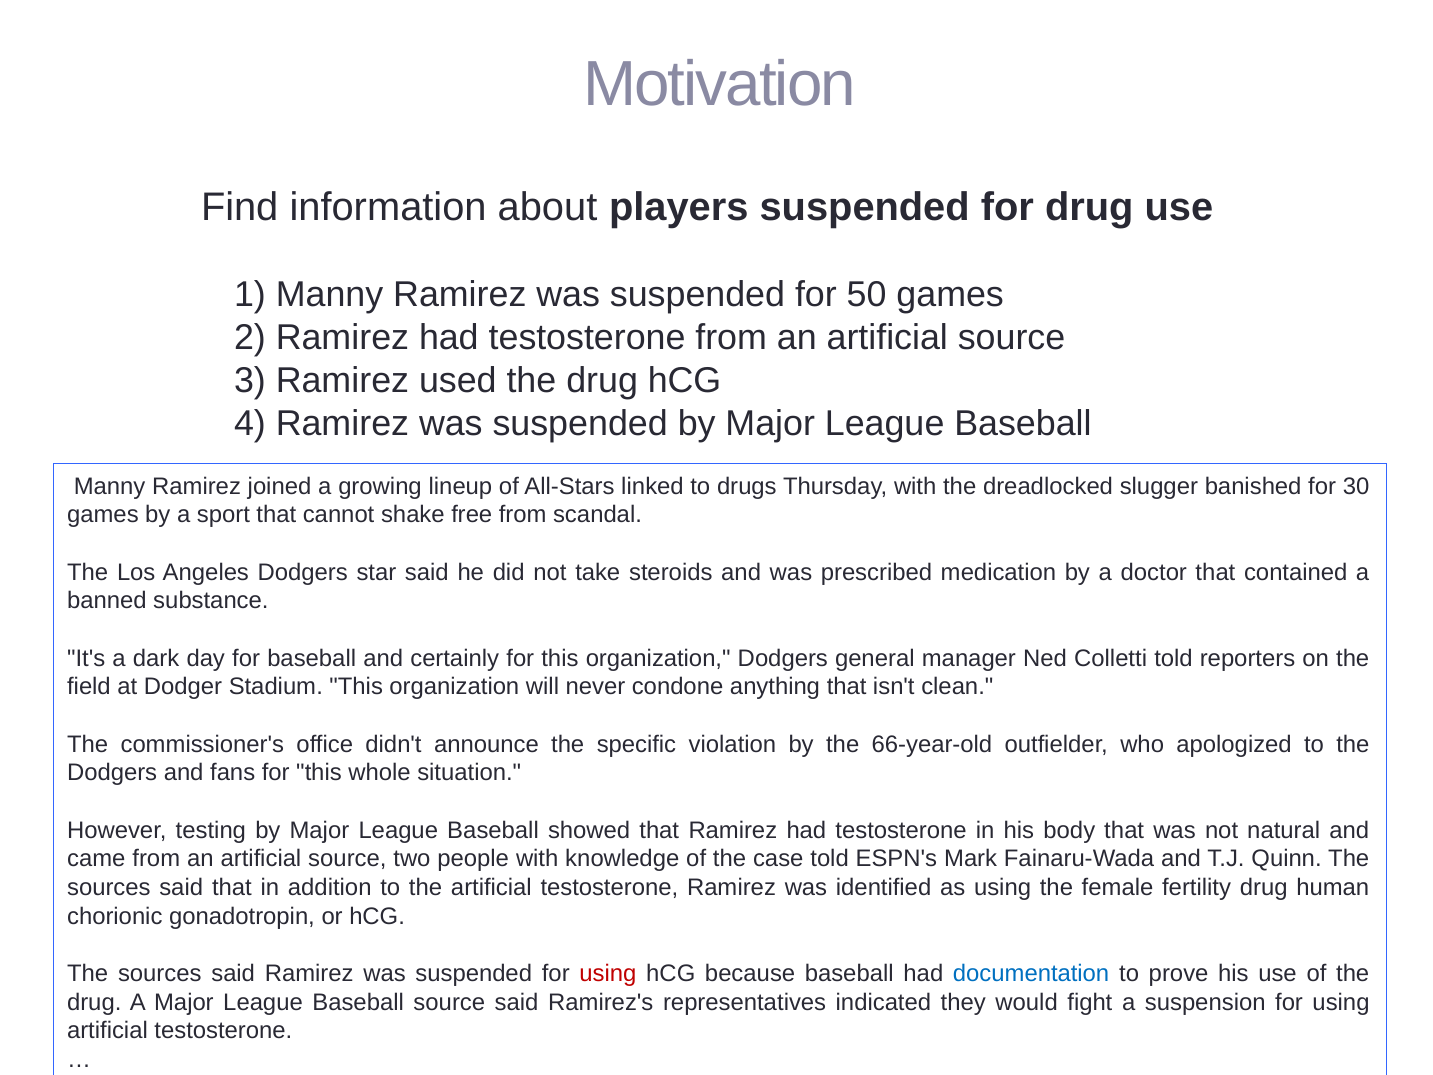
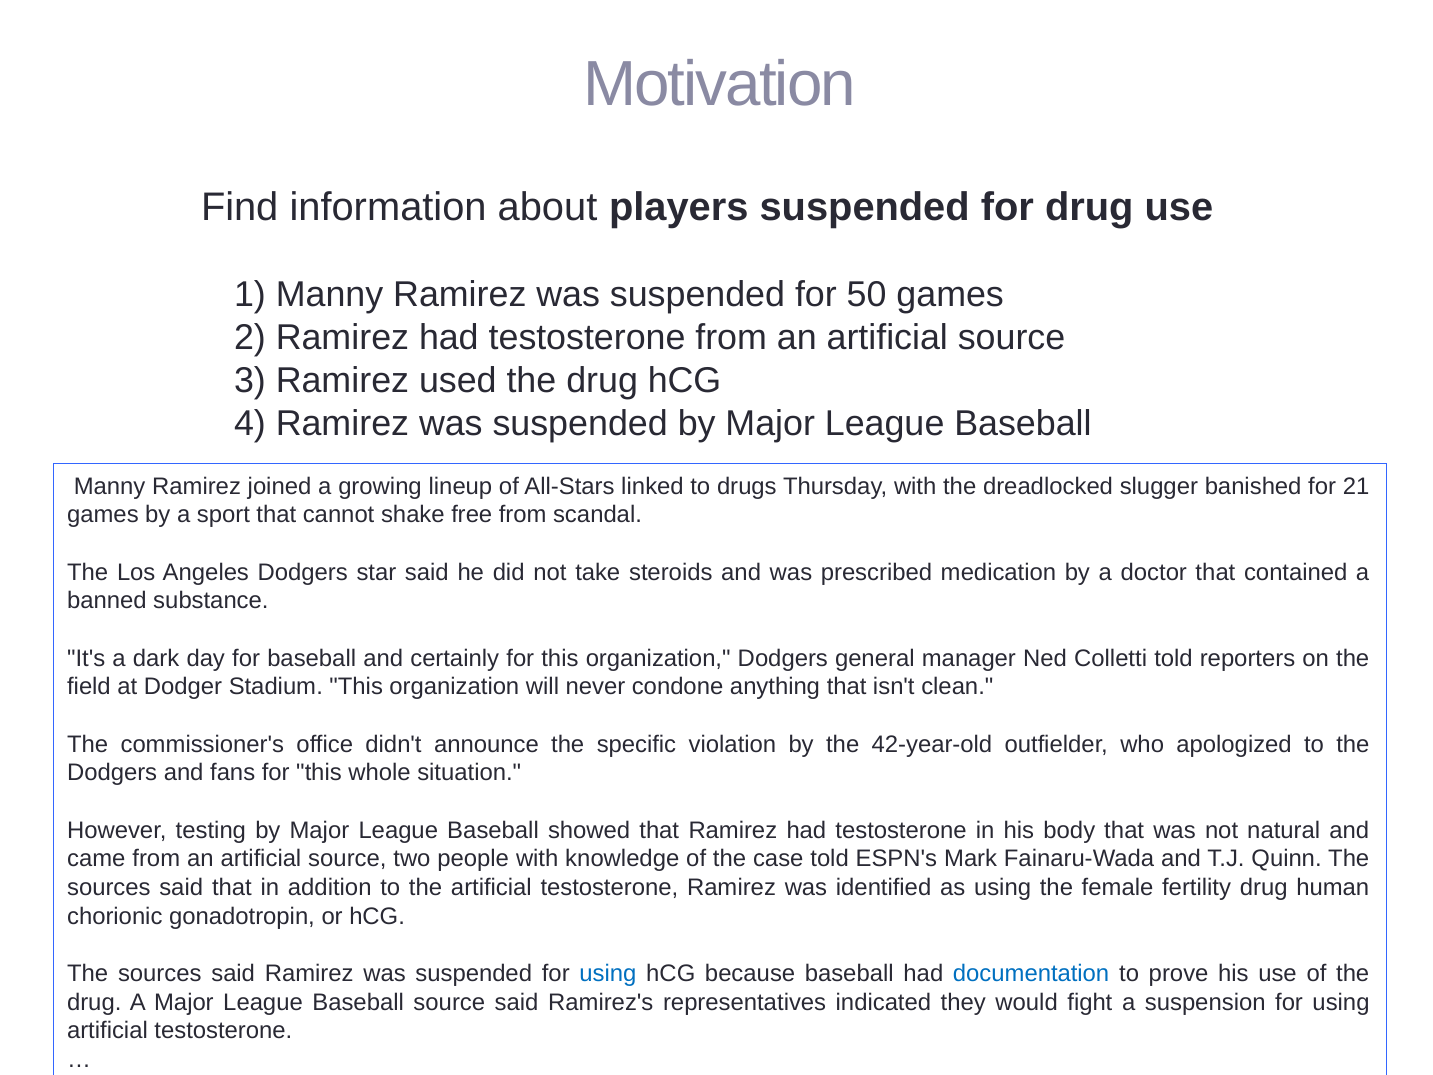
30: 30 -> 21 (1356, 486)
66-year-old: 66-year-old -> 42-year-old (932, 744)
using colour: red -> blue (608, 973)
